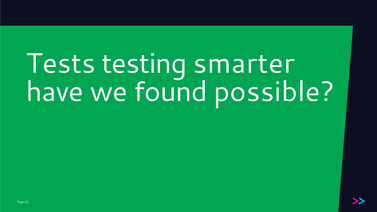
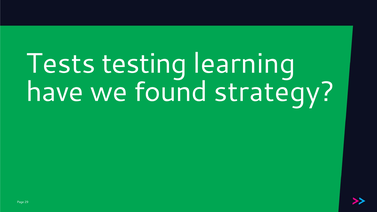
smarter: smarter -> learning (244, 64)
possible: possible -> strategy (274, 92)
